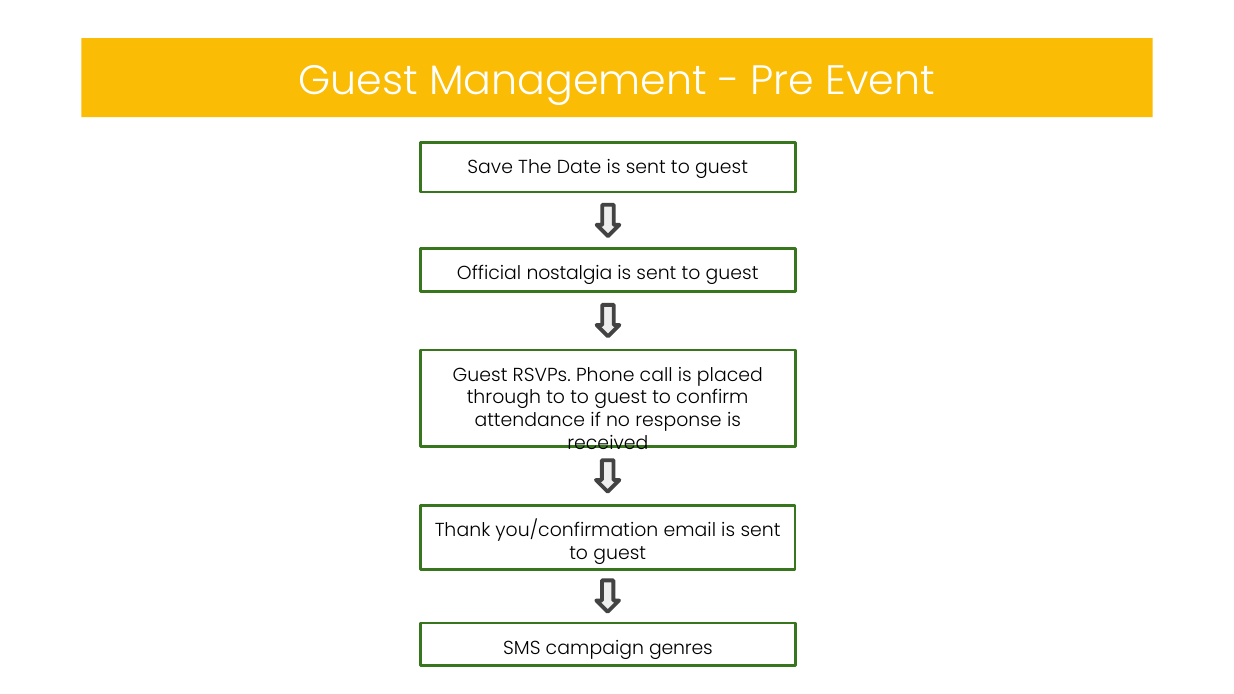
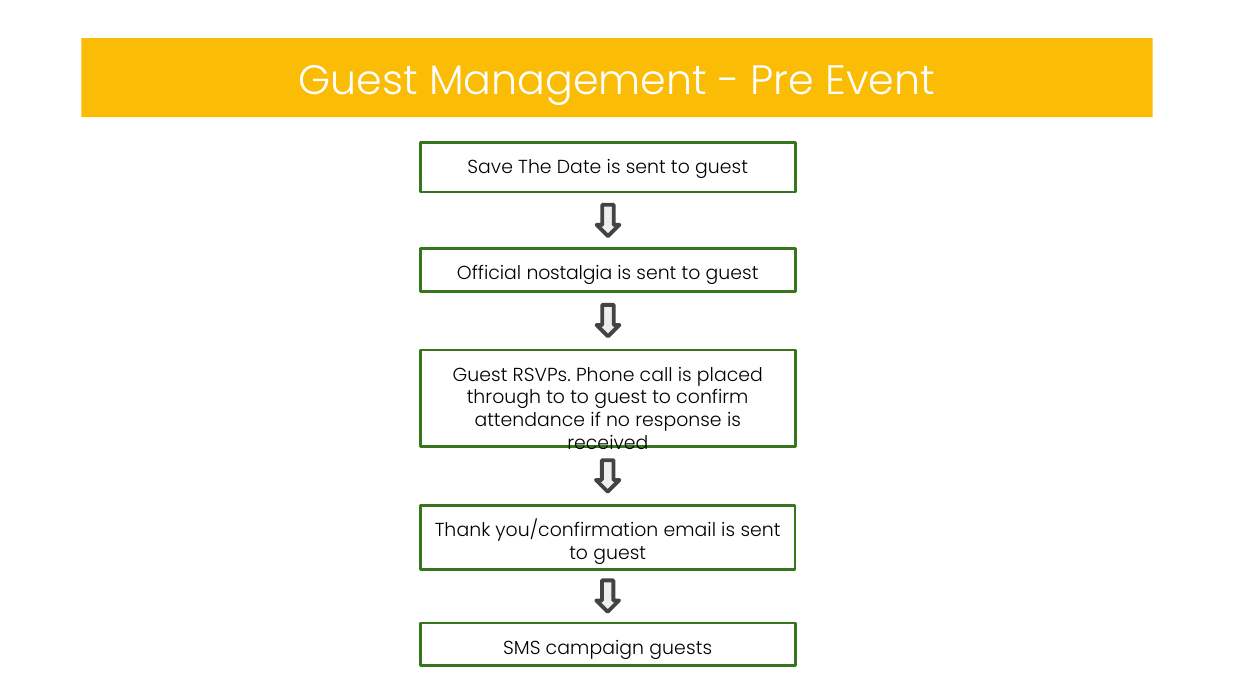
genres: genres -> guests (681, 648)
